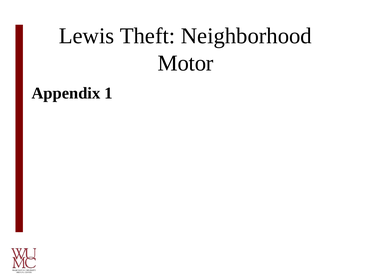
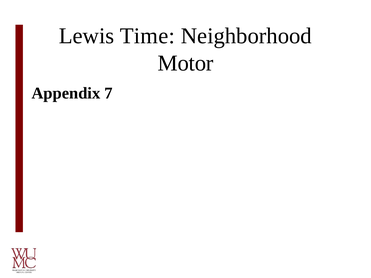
Theft: Theft -> Time (147, 36)
1: 1 -> 7 (109, 93)
